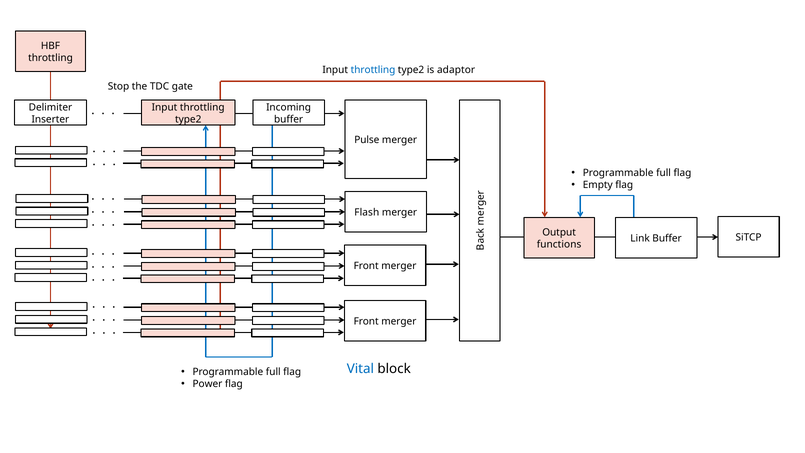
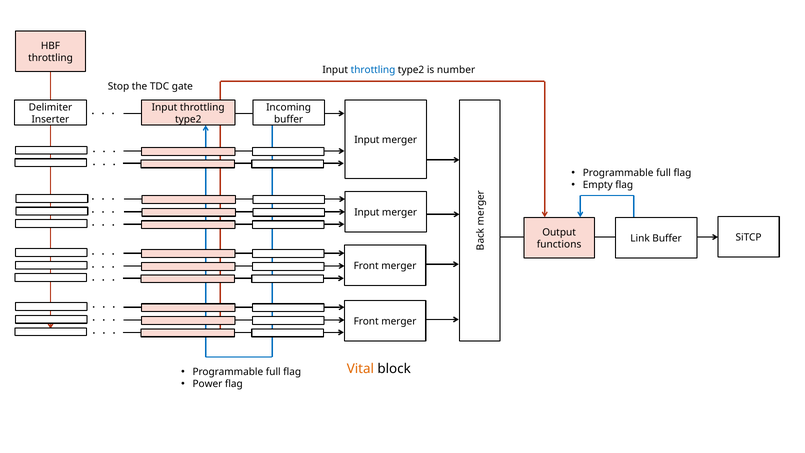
adaptor: adaptor -> number (456, 70)
Pulse: Pulse -> Input (367, 140)
Flash: Flash -> Input (367, 212)
Vital colour: blue -> orange (360, 369)
